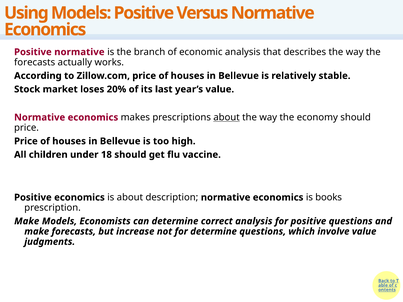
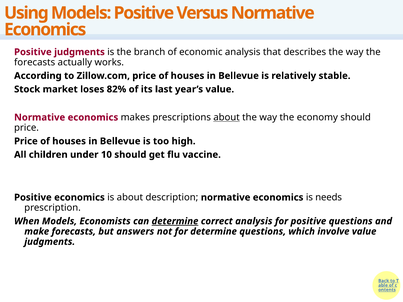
Positive normative: normative -> judgments (79, 52)
20%: 20% -> 82% (116, 89)
18: 18 -> 10 (106, 155)
books: books -> needs (329, 198)
Make: Make -> When (27, 221)
determine underline: none -> present (175, 221)
increase: increase -> answers (135, 232)
